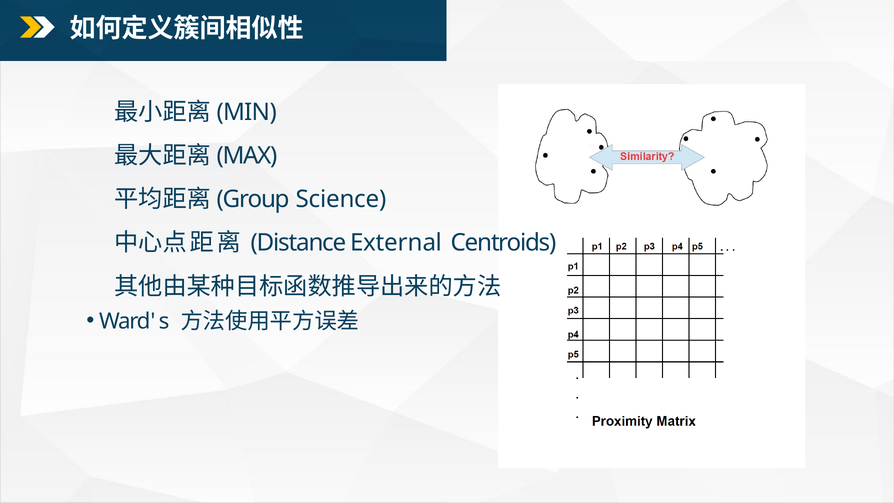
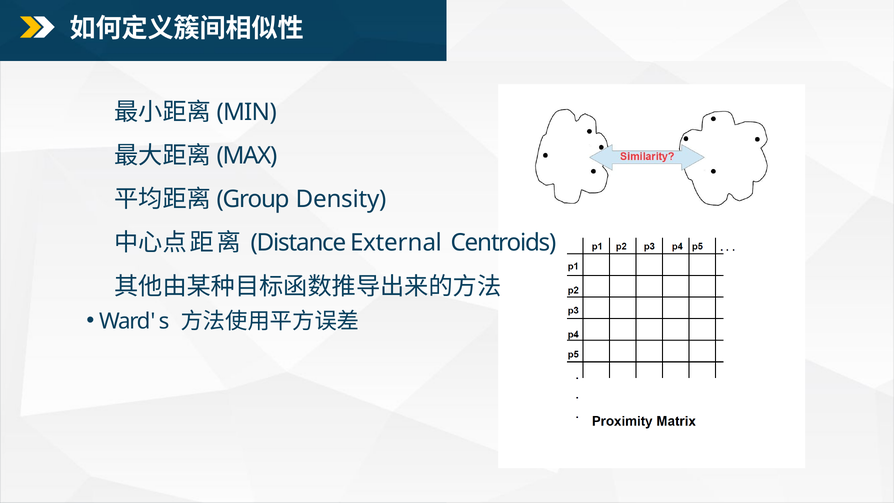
Science: Science -> Density (341, 199)
